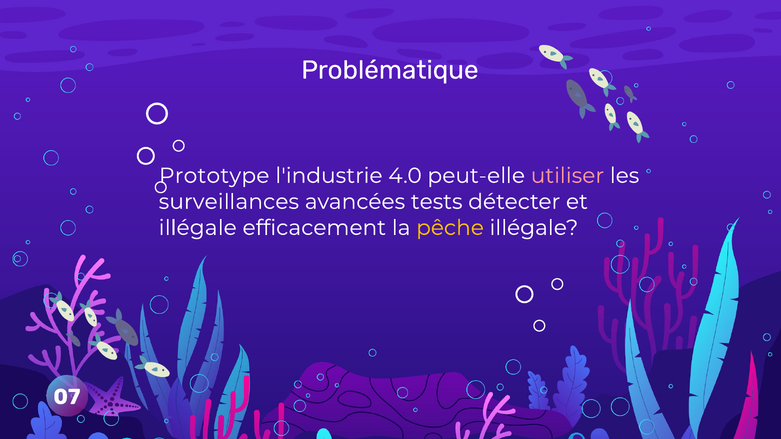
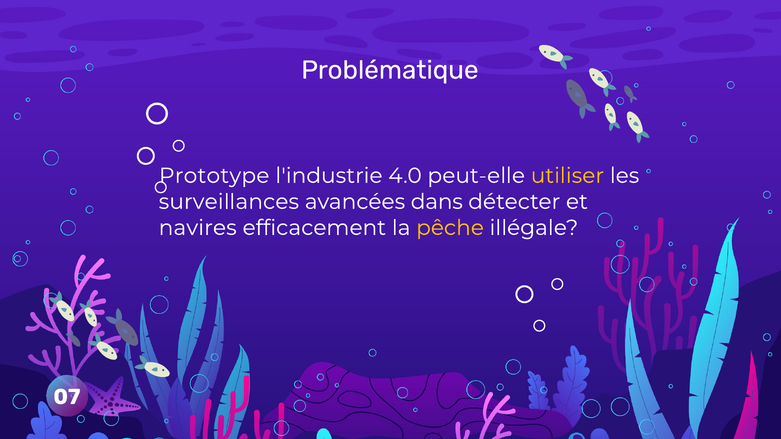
utiliser colour: pink -> yellow (567, 176)
tests: tests -> dans (437, 202)
illégale: illégale -> navires (198, 228)
